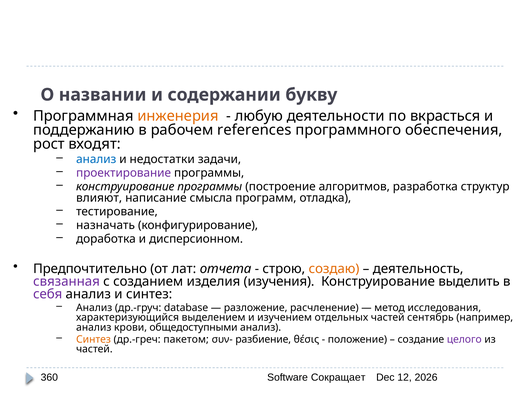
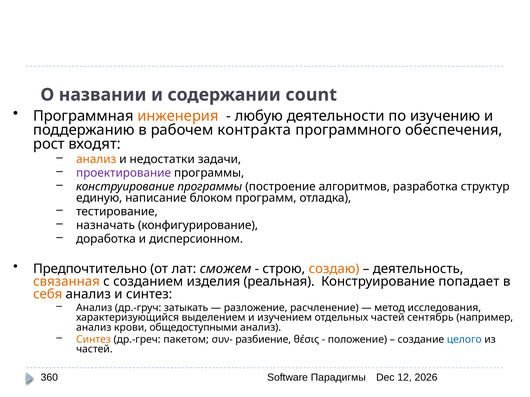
букву: букву -> count (311, 95)
вкрасться: вкрасться -> изучению (445, 116)
references: references -> контракта (254, 130)
анализ colour: blue -> orange (96, 159)
влияют: влияют -> единую (99, 198)
смысла: смысла -> блоком (211, 198)
отчета: отчета -> сможем (226, 269)
связанная colour: purple -> orange (66, 282)
изучения: изучения -> реальная (279, 282)
выделить: выделить -> попадает (469, 282)
себя colour: purple -> orange (48, 295)
database: database -> затыкать (186, 308)
целого colour: purple -> blue (464, 340)
Сокращает: Сокращает -> Парадигмы (338, 378)
